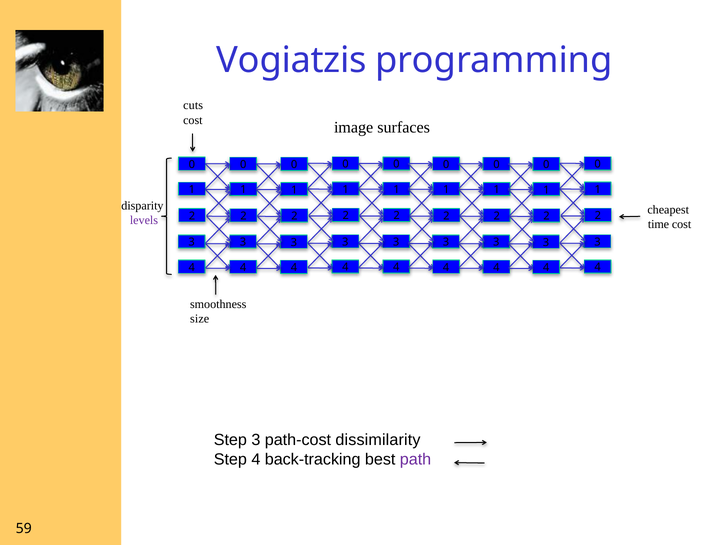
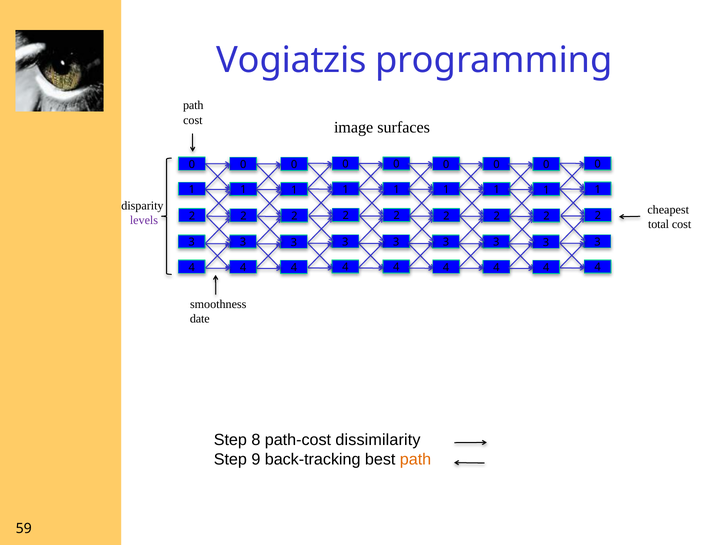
cuts: cuts -> path (193, 106)
time: time -> total (659, 225)
size: size -> date (200, 319)
Step 3: 3 -> 8 (256, 440)
Step 4: 4 -> 9 (256, 459)
path colour: purple -> orange (416, 459)
